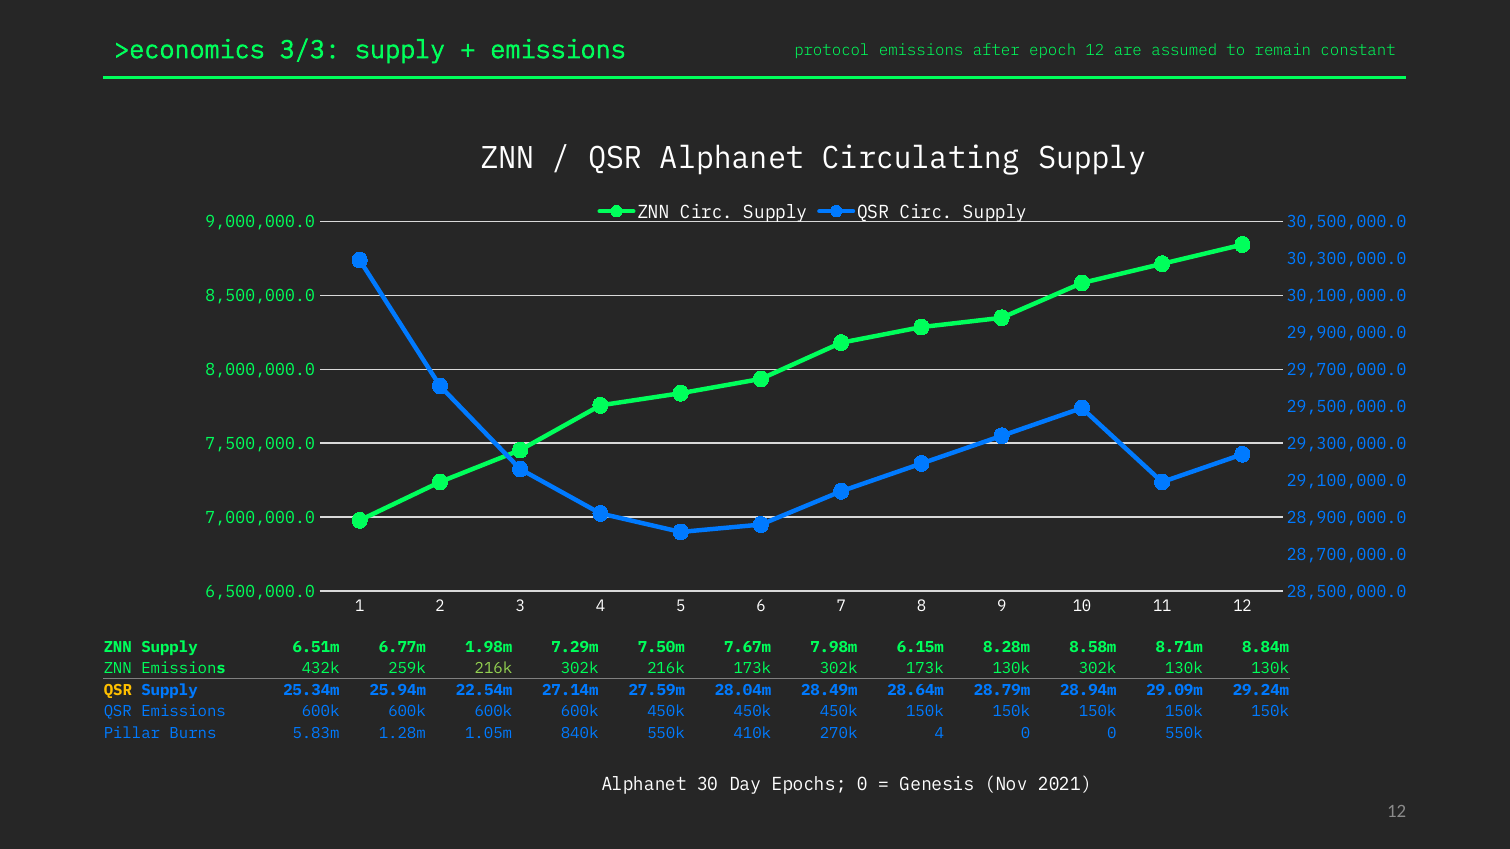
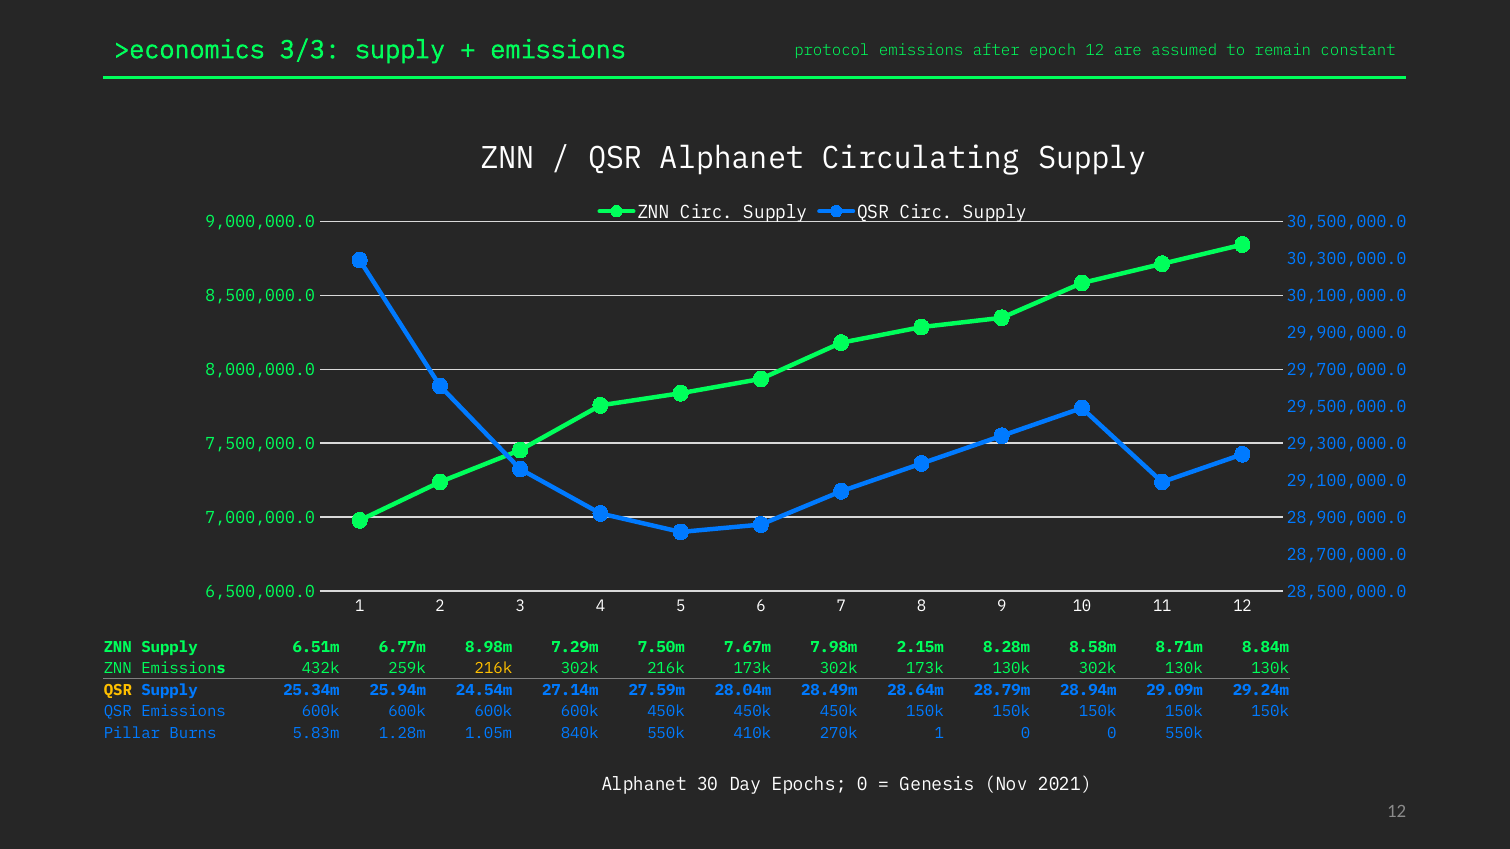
1.98m: 1.98m -> 8.98m (489, 647)
6.15m: 6.15m -> 2.15m (920, 647)
216k colour: light green -> yellow (493, 669)
22.54m: 22.54m -> 24.54m (484, 691)
270k 4: 4 -> 1 (939, 734)
